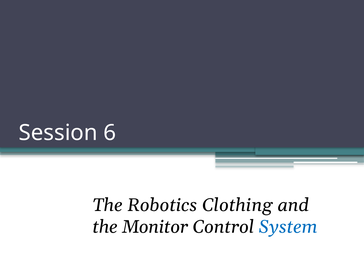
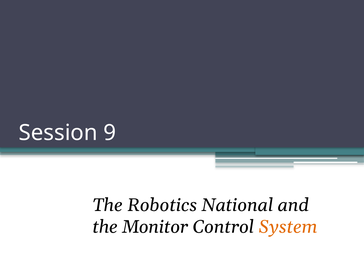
6: 6 -> 9 (110, 133)
Clothing: Clothing -> National (237, 205)
System colour: blue -> orange (288, 227)
